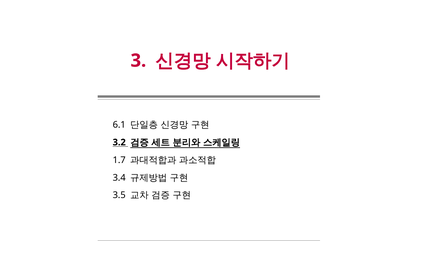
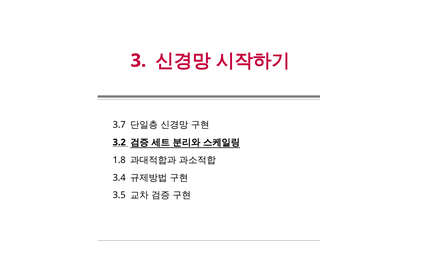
6.1: 6.1 -> 3.7 (119, 124)
1.7: 1.7 -> 1.8 (119, 160)
